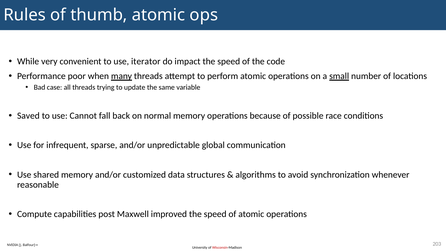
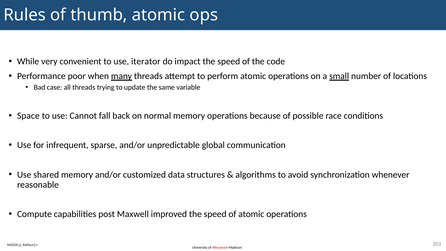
Saved: Saved -> Space (28, 116)
